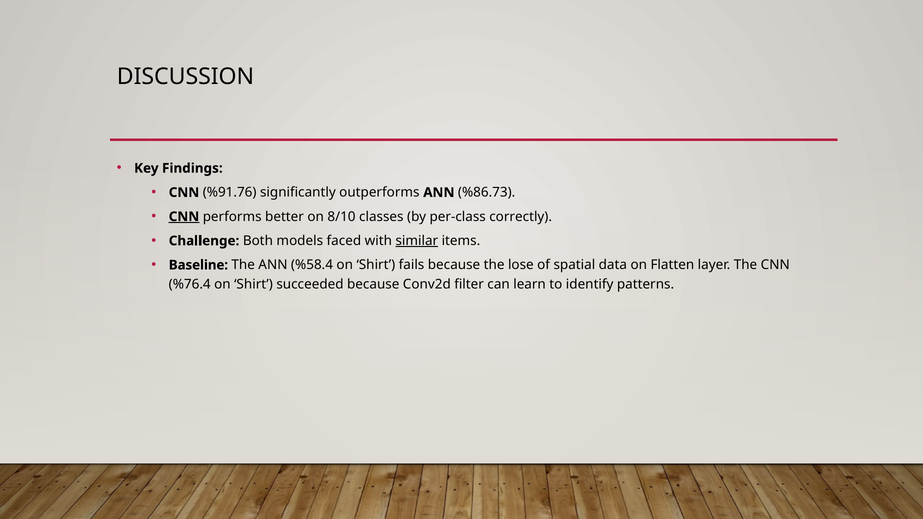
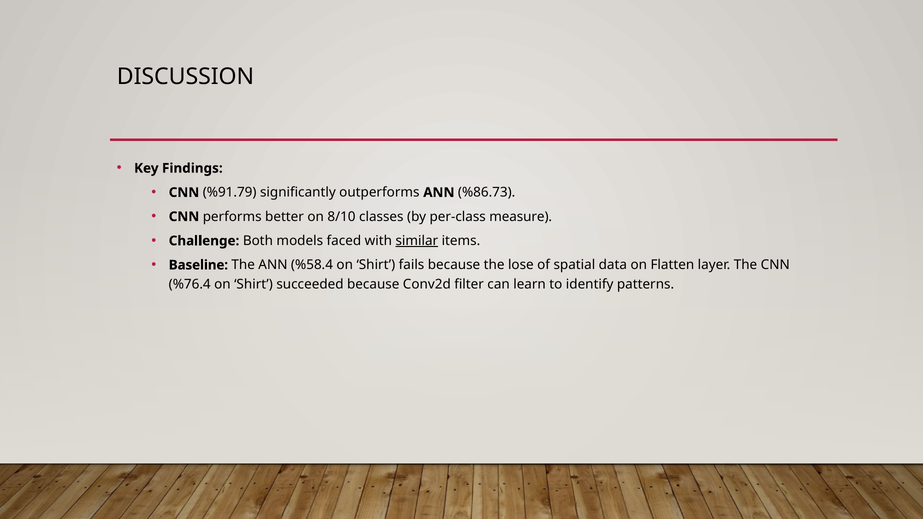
%91.76: %91.76 -> %91.79 (230, 193)
CNN underline: present -> none (184, 217)
correctly: correctly -> measure (521, 217)
